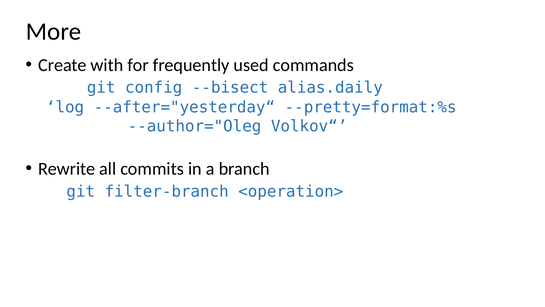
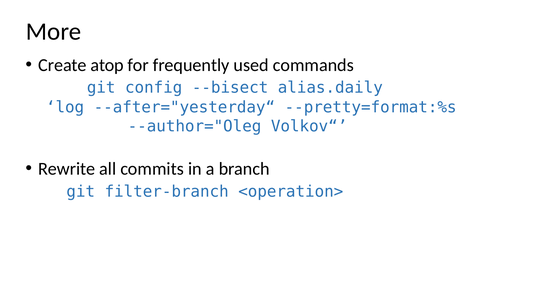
with: with -> atop (107, 65)
